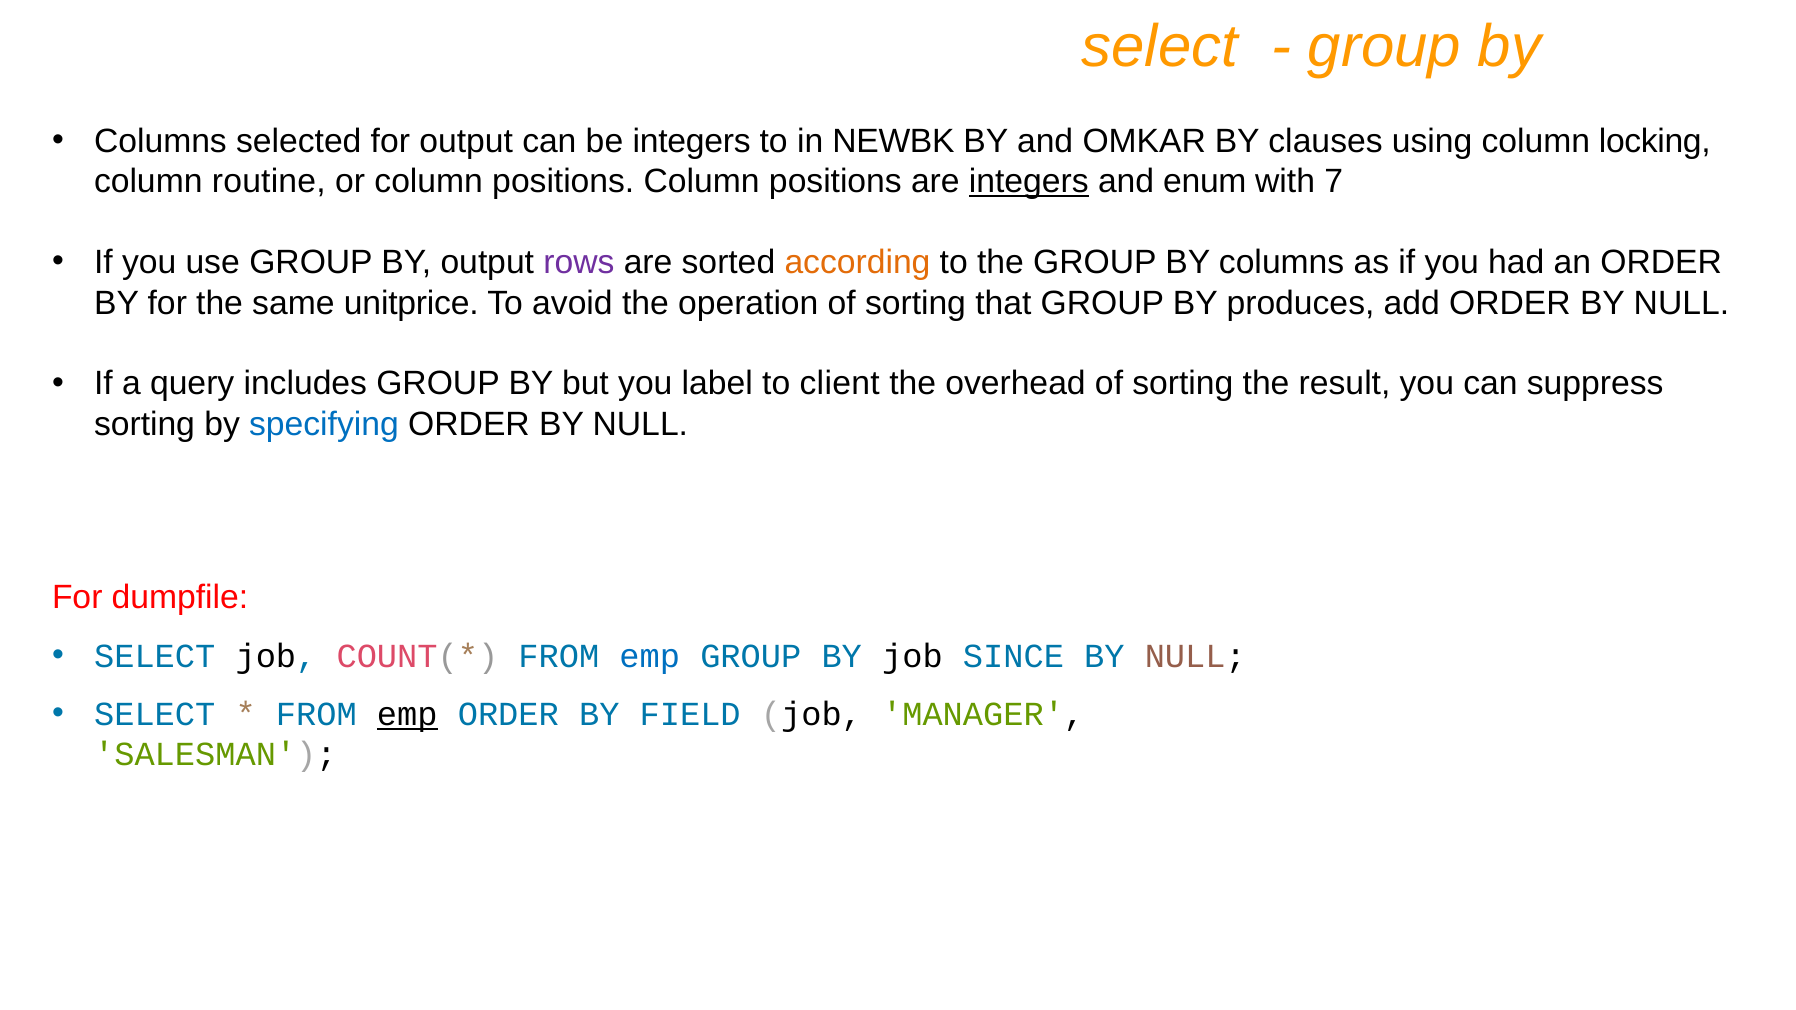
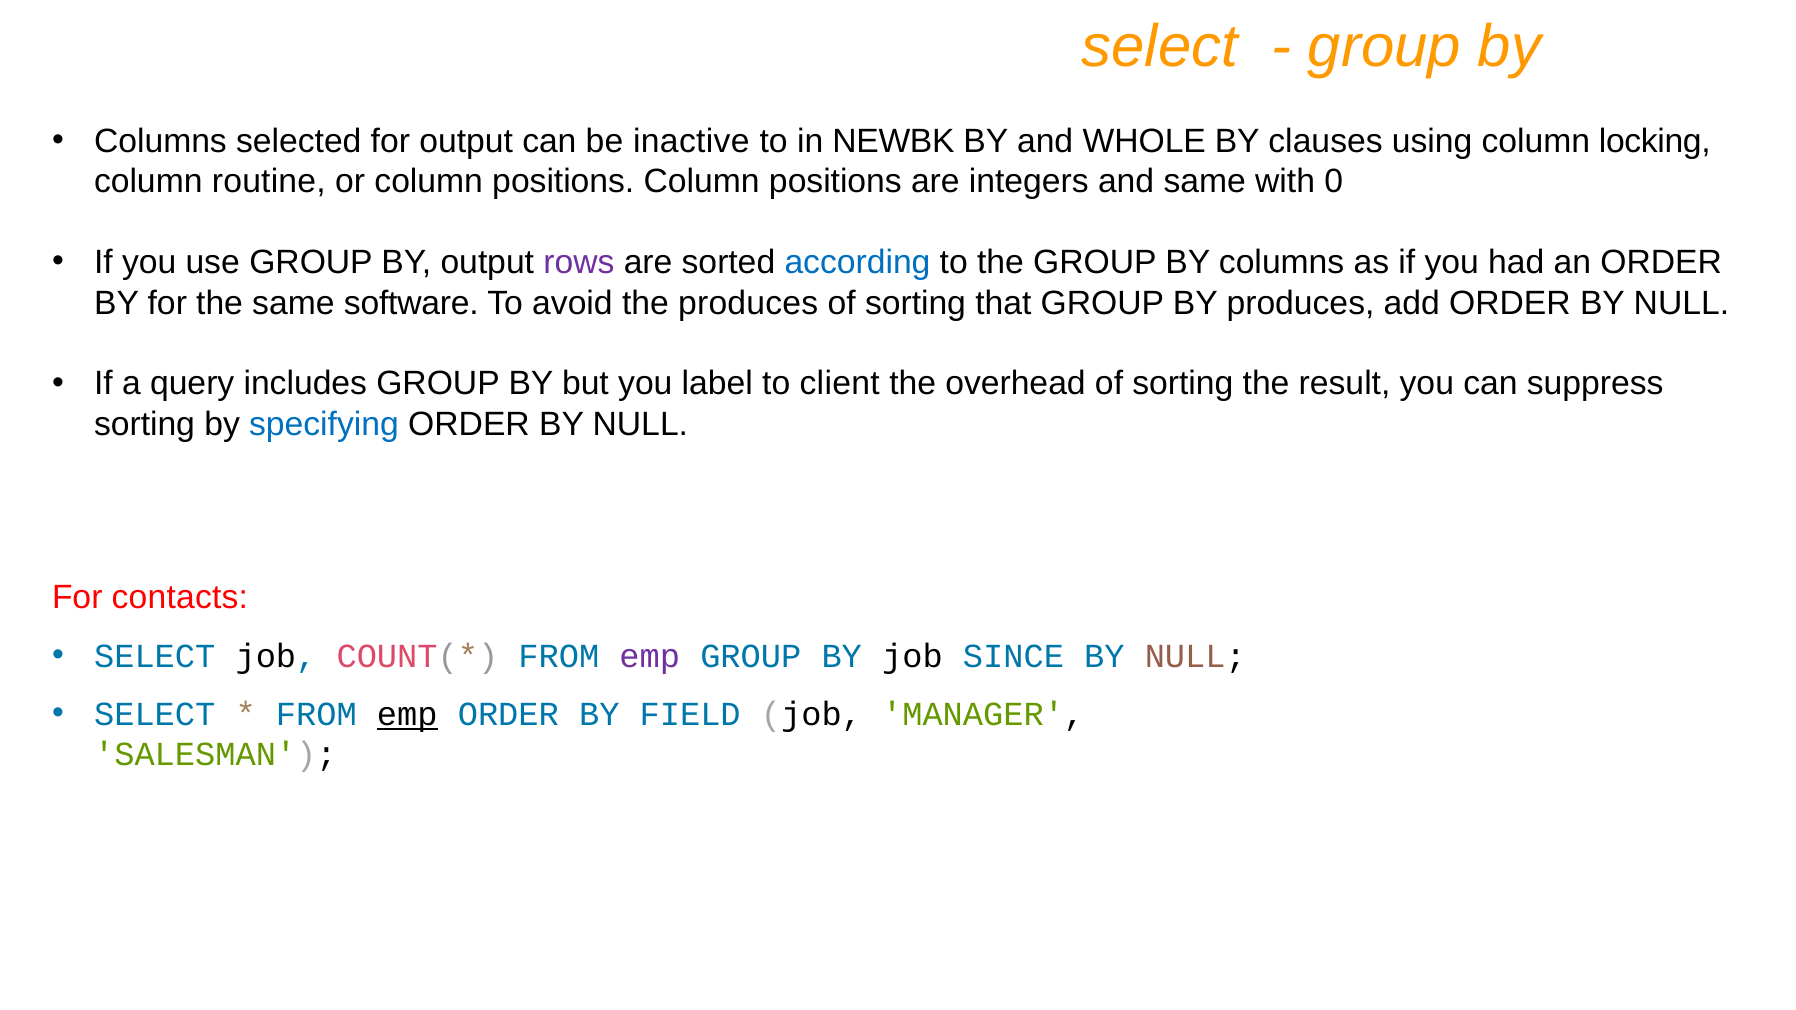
be integers: integers -> inactive (691, 141)
OMKAR: OMKAR -> WHOLE (1144, 141)
integers underline: present -> none (1029, 182)
and enum: enum -> same (1205, 182)
7: 7 -> 0 (1334, 182)
according colour: orange -> blue (857, 263)
unitprice: unitprice -> software (411, 303)
the operation: operation -> produces (748, 303)
dumpfile: dumpfile -> contacts (180, 598)
emp colour: blue -> purple (650, 656)
